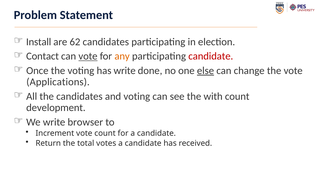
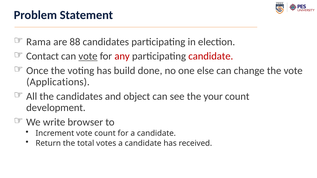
Install: Install -> Rama (39, 42)
62: 62 -> 88 (75, 42)
any colour: orange -> red (122, 56)
has write: write -> build (125, 71)
else underline: present -> none (206, 71)
and voting: voting -> object (137, 97)
with: with -> your (213, 97)
